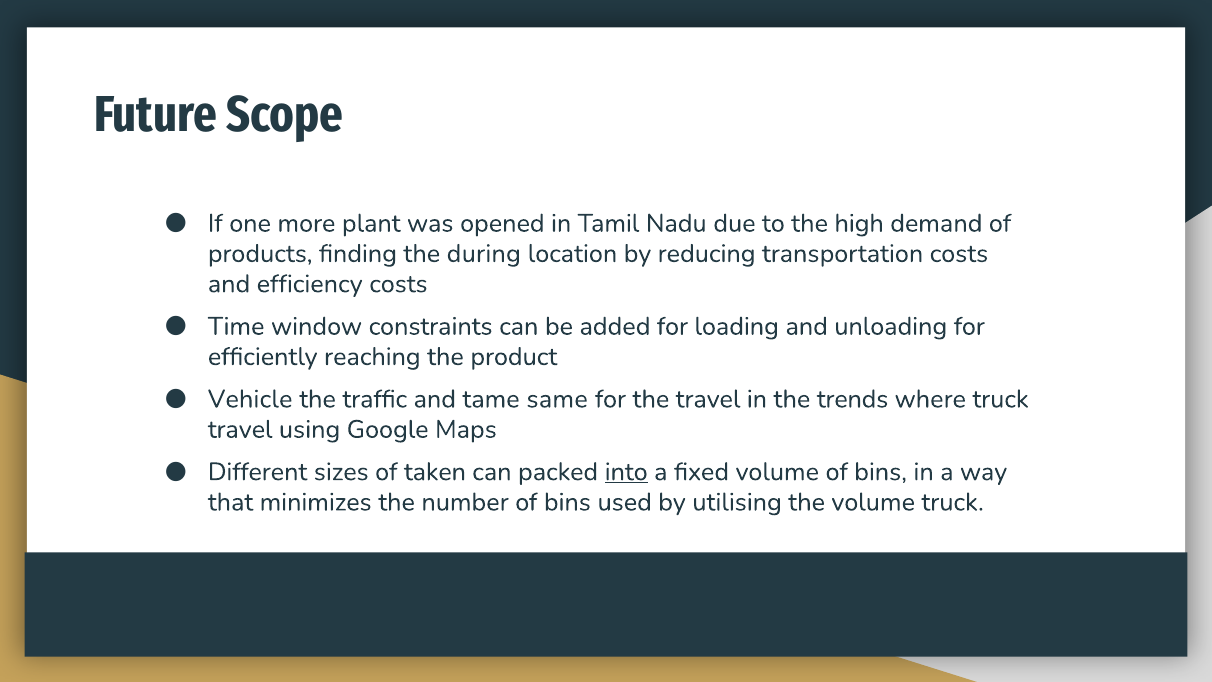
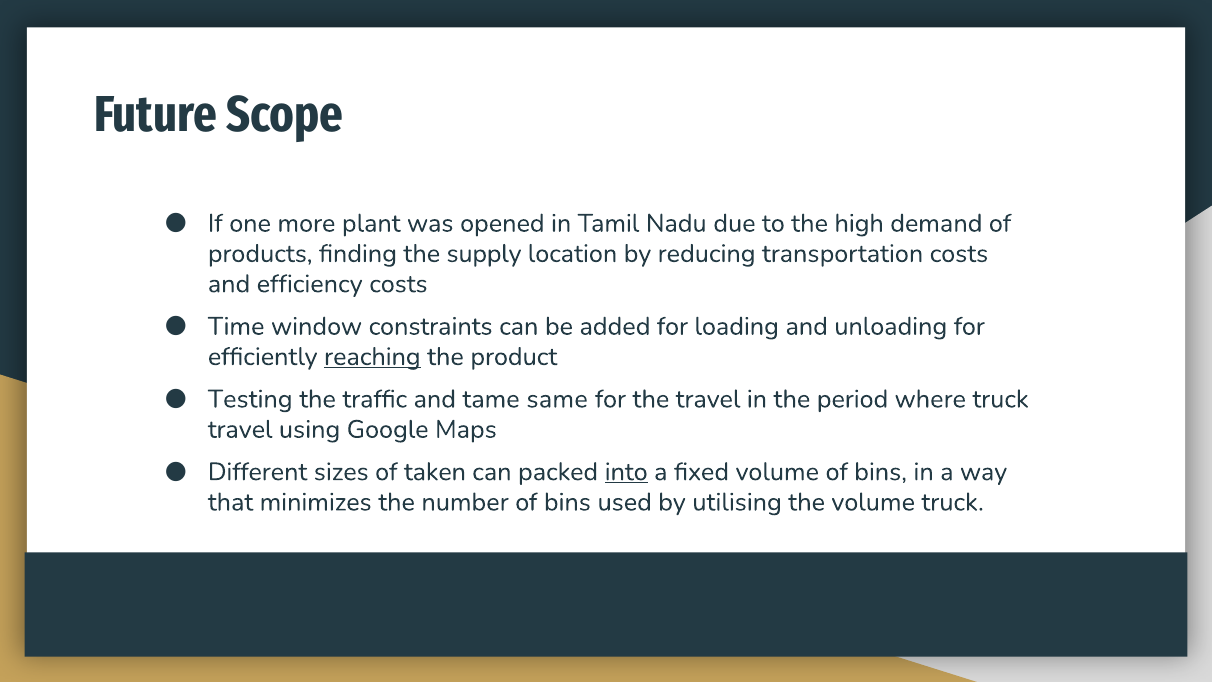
during: during -> supply (484, 254)
reaching underline: none -> present (372, 357)
Vehicle: Vehicle -> Testing (250, 399)
trends: trends -> period (853, 399)
